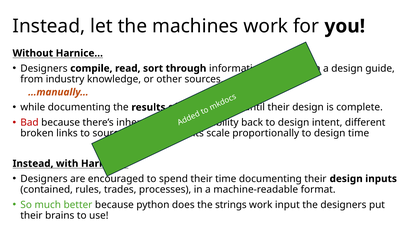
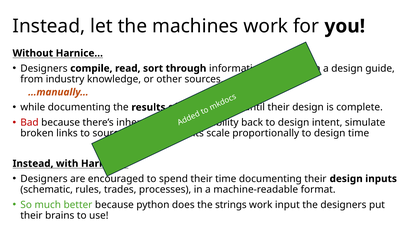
different: different -> simulate (365, 122)
contained: contained -> schematic (47, 189)
